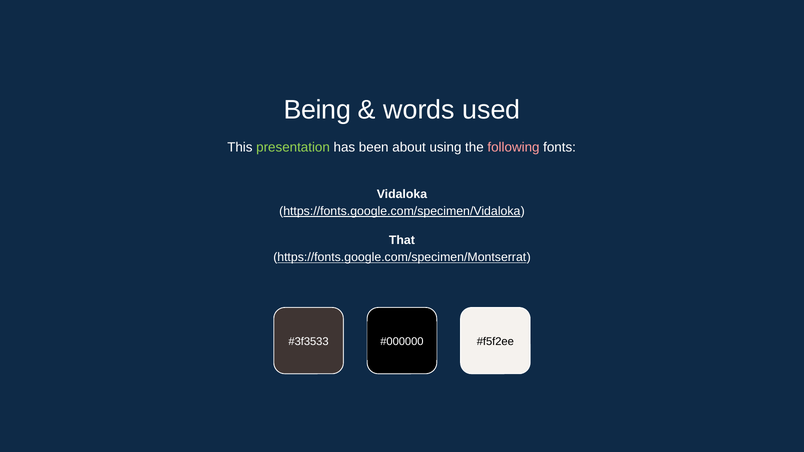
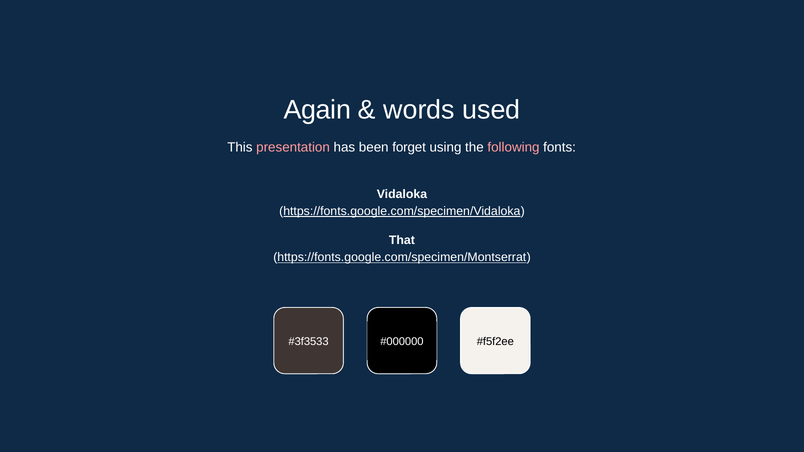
Being: Being -> Again (317, 110)
presentation colour: light green -> pink (293, 148)
about: about -> forget (409, 148)
